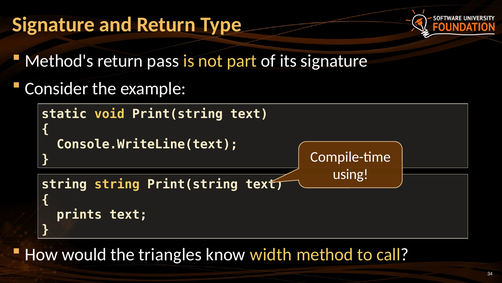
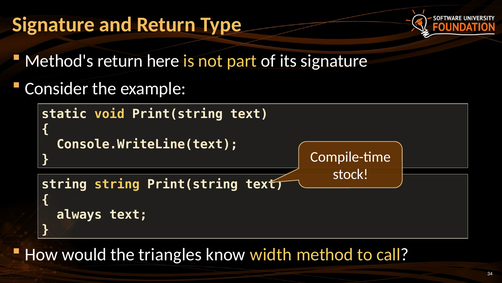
pass: pass -> here (163, 61)
using: using -> stock (350, 174)
prints: prints -> always (79, 214)
